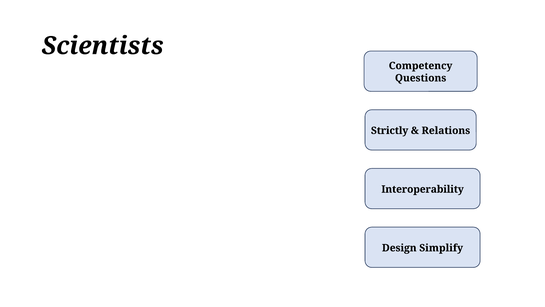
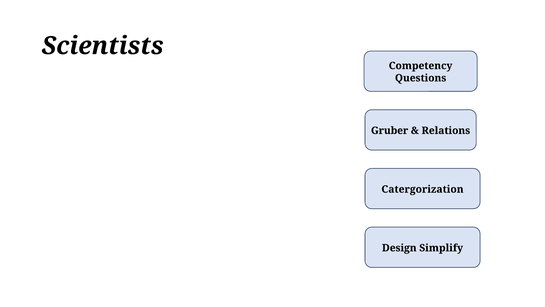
Strictly: Strictly -> Gruber (390, 130)
Interoperability: Interoperability -> Catergorization (422, 189)
